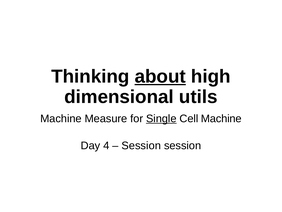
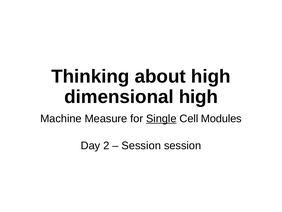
about underline: present -> none (160, 76)
dimensional utils: utils -> high (198, 97)
Cell Machine: Machine -> Modules (221, 118)
4: 4 -> 2 (106, 145)
